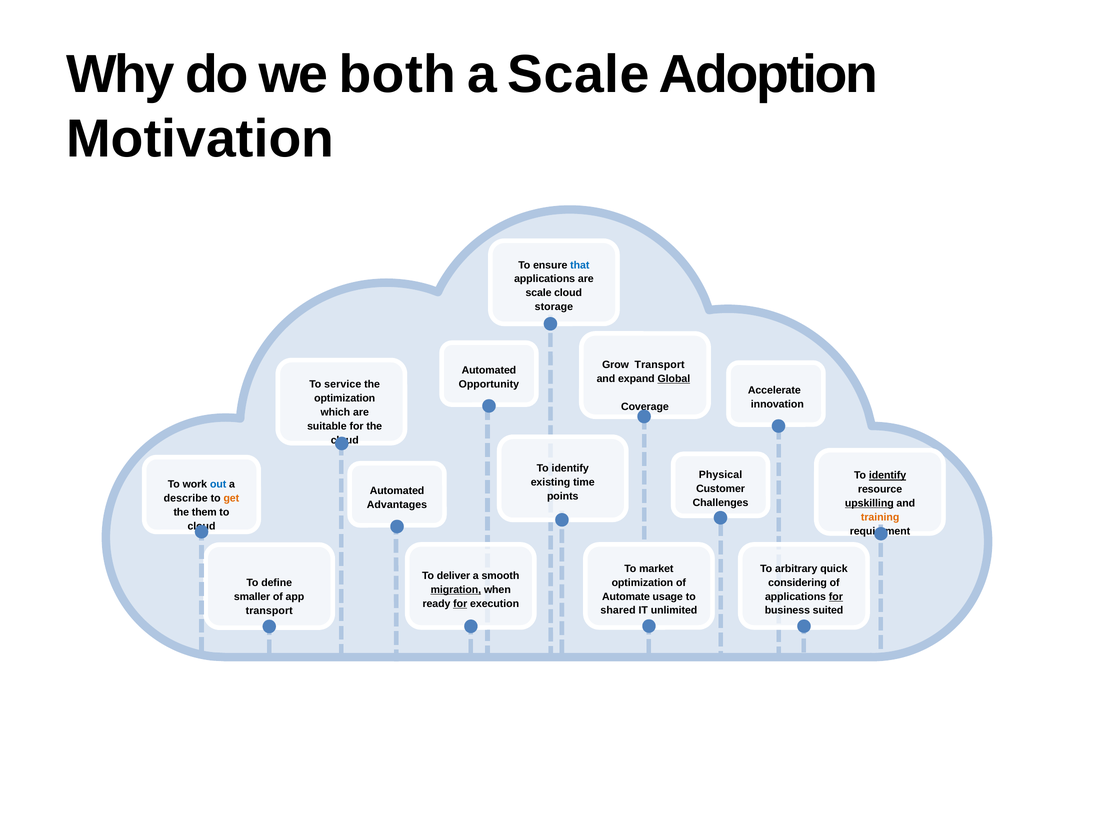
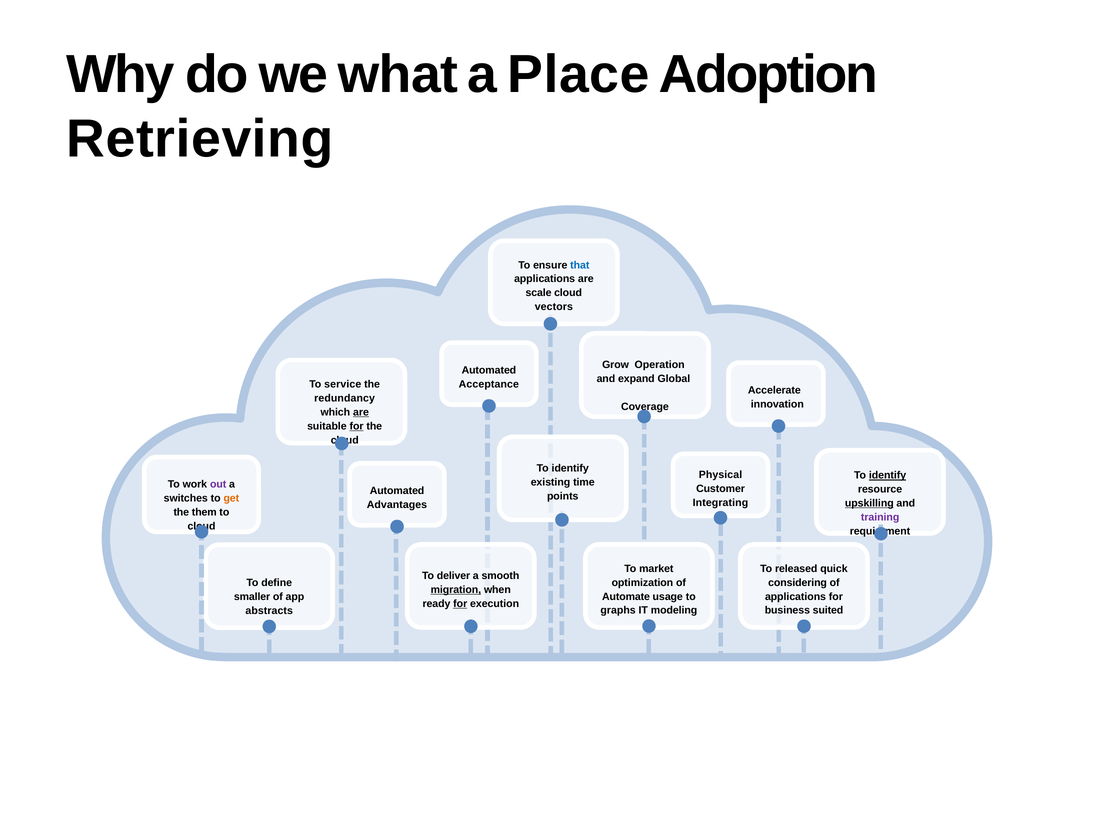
both: both -> what (398, 75)
a Scale: Scale -> Place (578, 75)
Motivation: Motivation -> Retrieving (200, 139)
storage: storage -> vectors (554, 307)
Grow Transport: Transport -> Operation (660, 365)
Global underline: present -> none (674, 379)
Opportunity: Opportunity -> Acceptance (489, 384)
optimization: optimization -> redundancy (345, 398)
are underline: none -> present (361, 412)
for underline: none -> present (357, 426)
out colour: blue -> purple (218, 484)
describe: describe -> switches (186, 498)
Challenges: Challenges -> Integrating (720, 503)
training colour: orange -> purple (880, 517)
arbitrary: arbitrary -> released (796, 569)
for underline: present -> none (836, 597)
shared: shared -> graphs (618, 611)
unlimited: unlimited -> modeling (674, 611)
transport: transport -> abstracts (269, 611)
